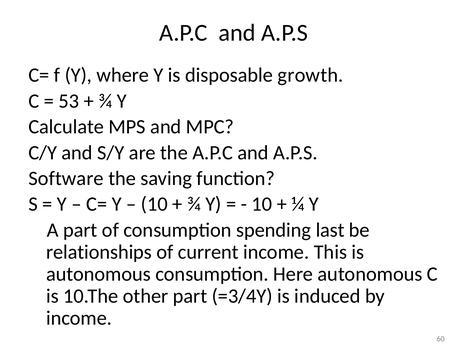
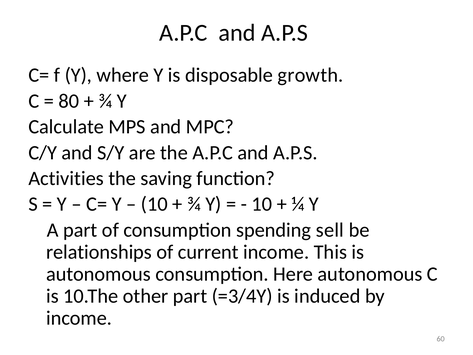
53: 53 -> 80 (69, 101)
Software: Software -> Activities (66, 178)
last: last -> sell (330, 230)
